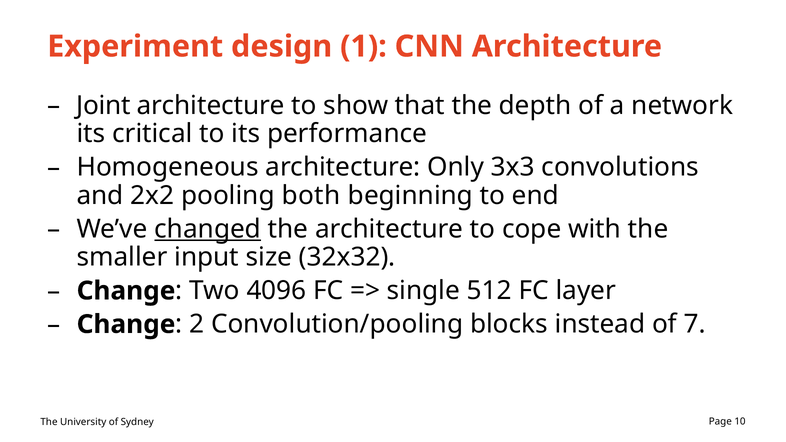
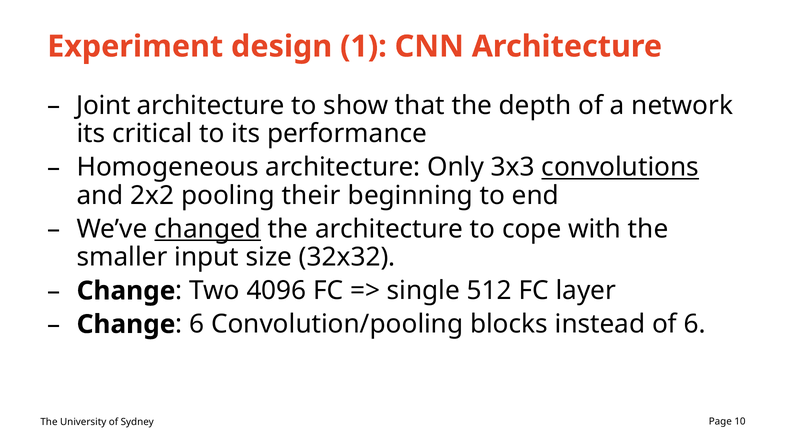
convolutions underline: none -> present (620, 167)
both: both -> their (311, 196)
2: 2 -> 6 (197, 324)
of 7: 7 -> 6 (695, 324)
